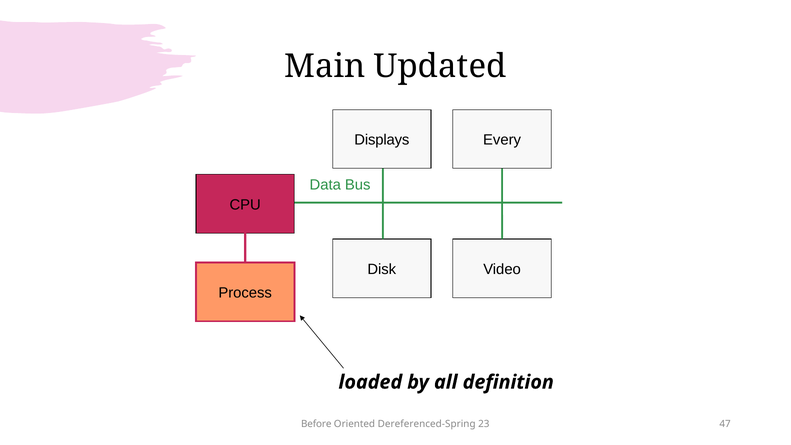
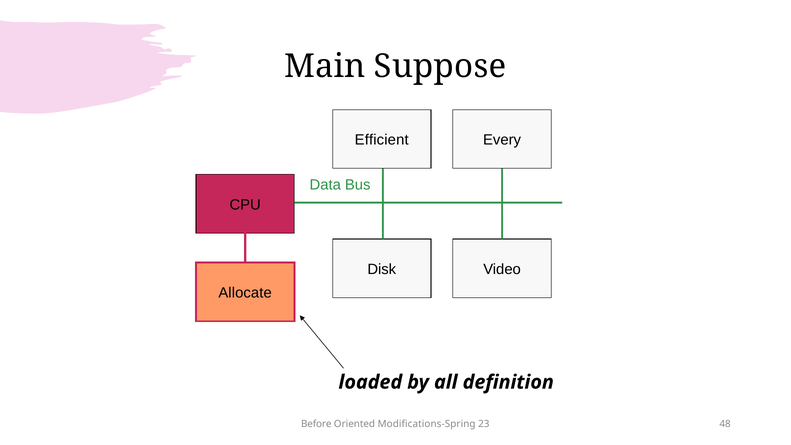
Updated: Updated -> Suppose (440, 66)
Displays: Displays -> Efficient (382, 140)
Process: Process -> Allocate (245, 293)
Dereferenced-Spring: Dereferenced-Spring -> Modifications-Spring (427, 424)
47: 47 -> 48 (725, 424)
